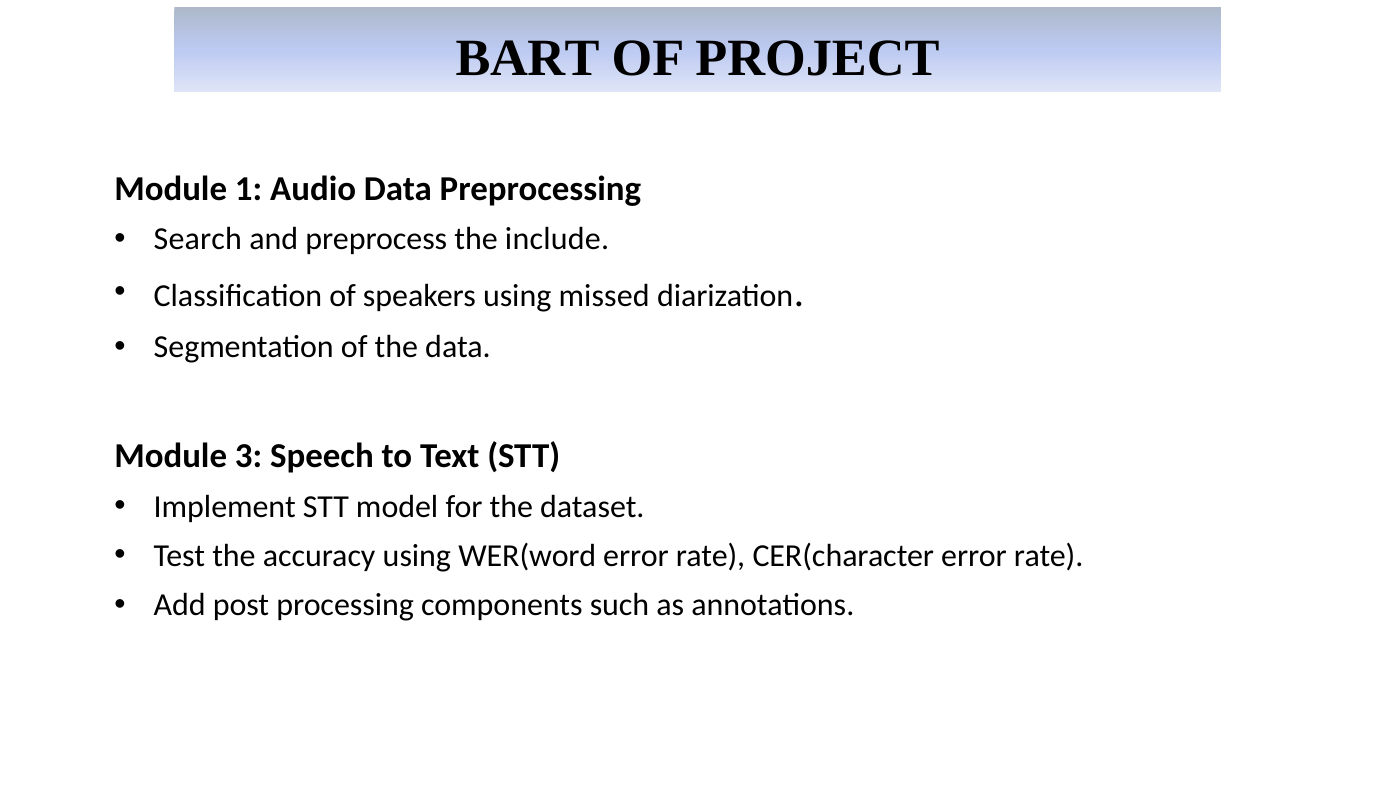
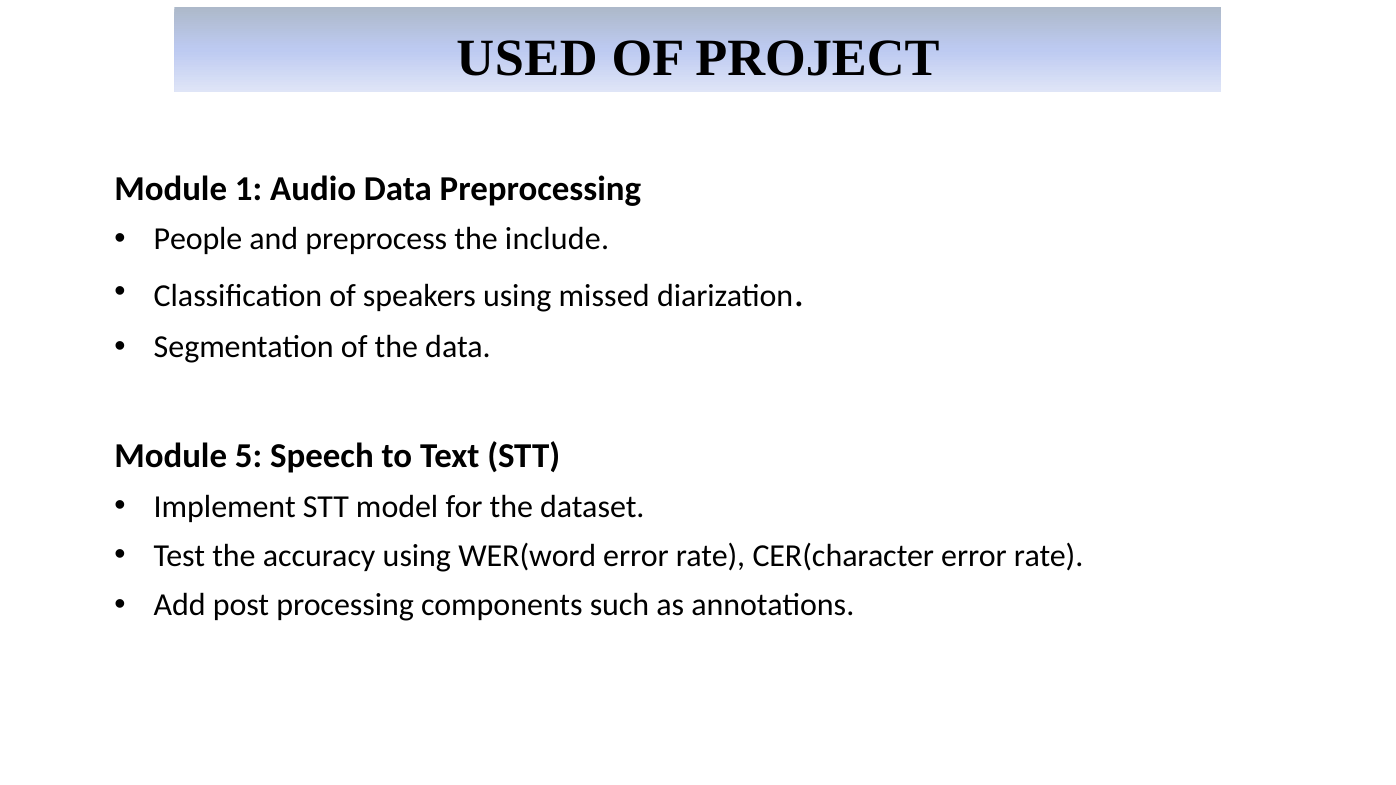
BART: BART -> USED (527, 58)
Search: Search -> People (198, 239)
3: 3 -> 5 (249, 456)
